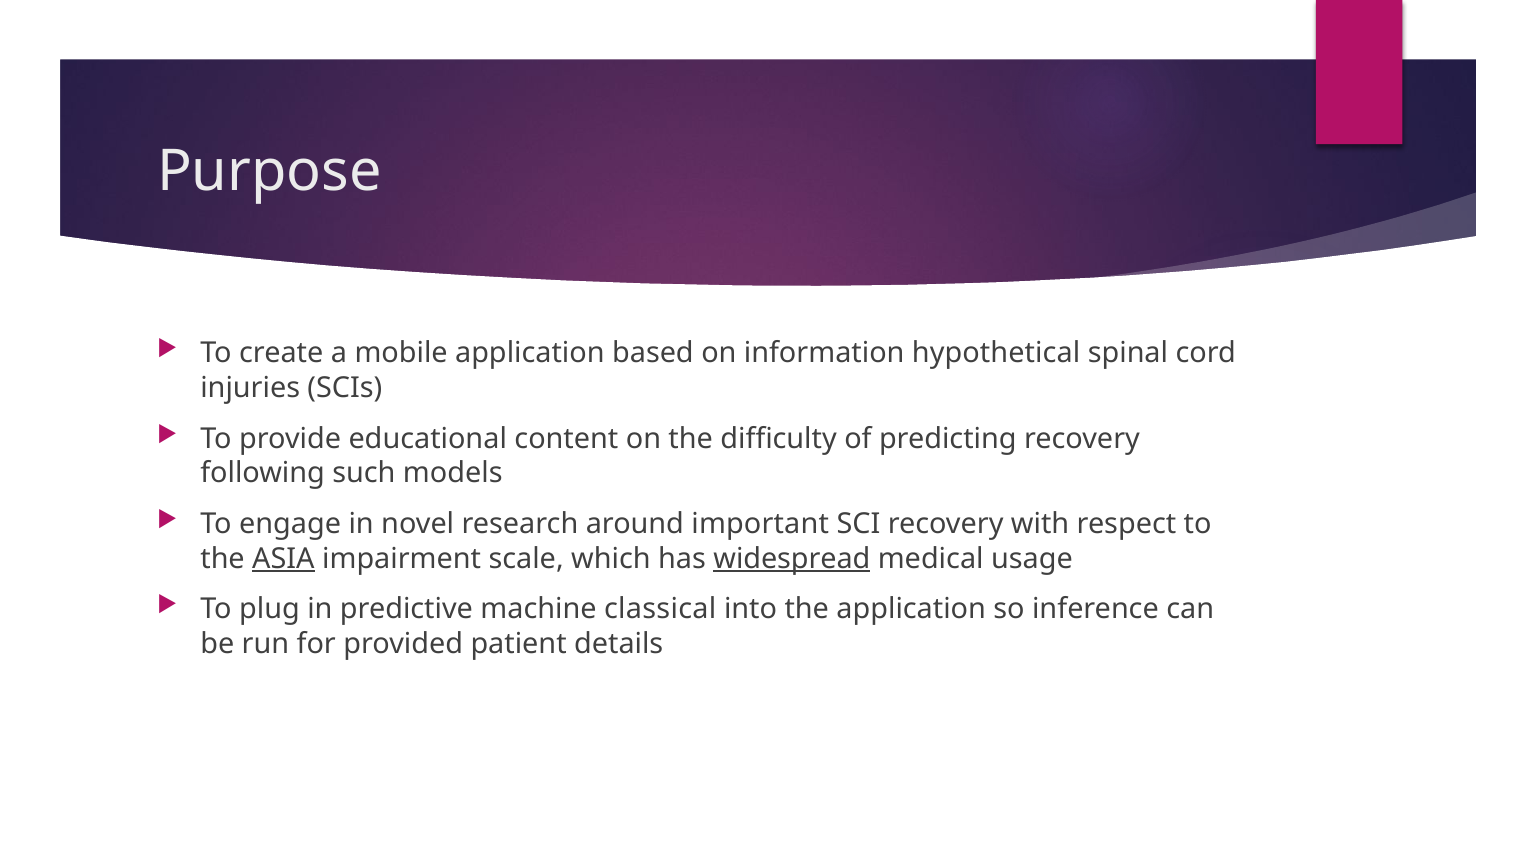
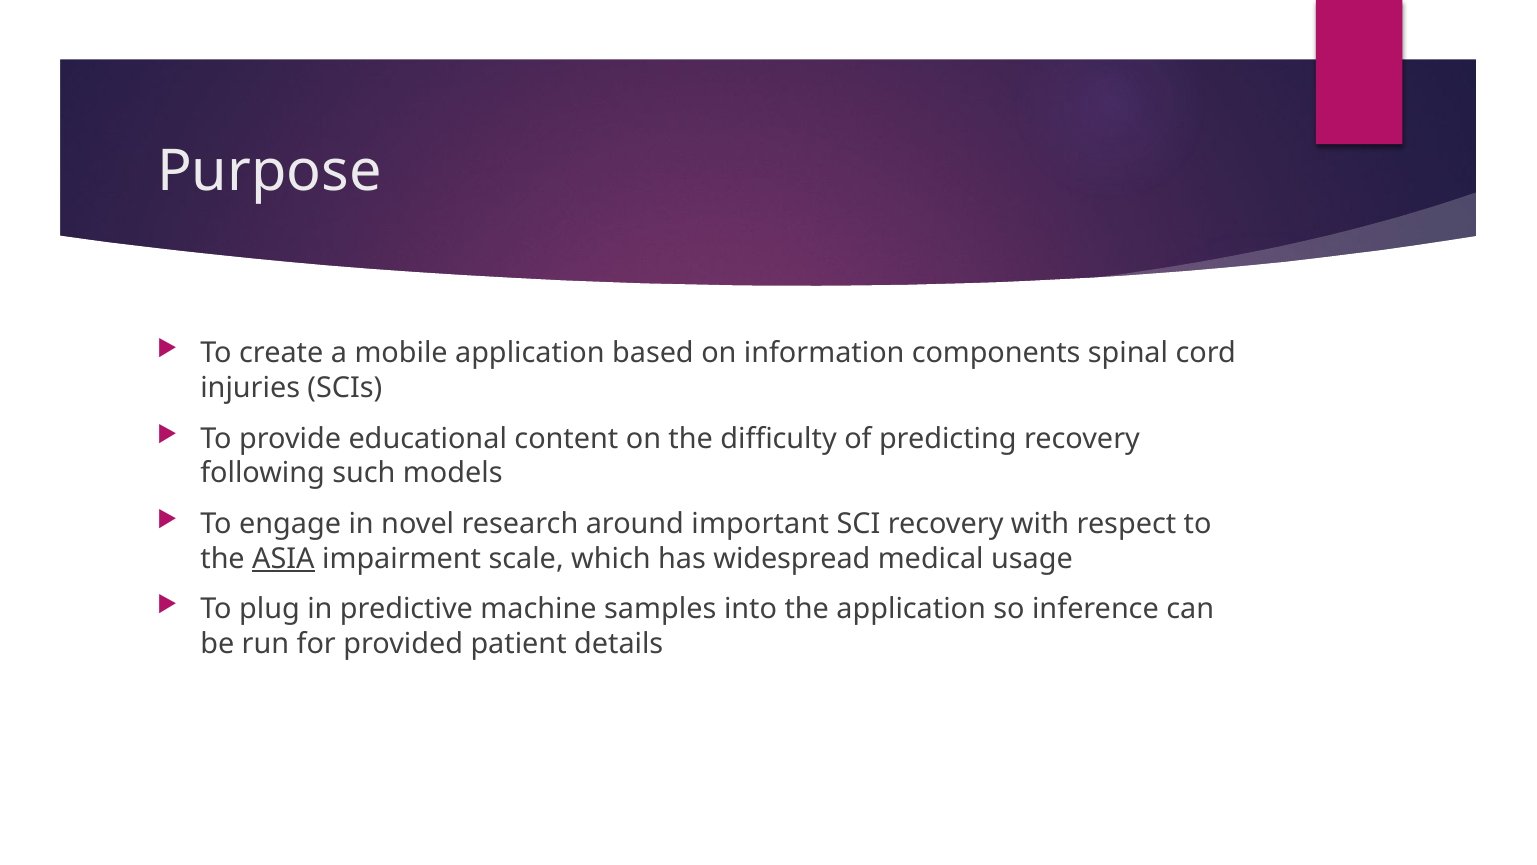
hypothetical: hypothetical -> components (996, 353)
widespread underline: present -> none (792, 558)
classical: classical -> samples (660, 609)
